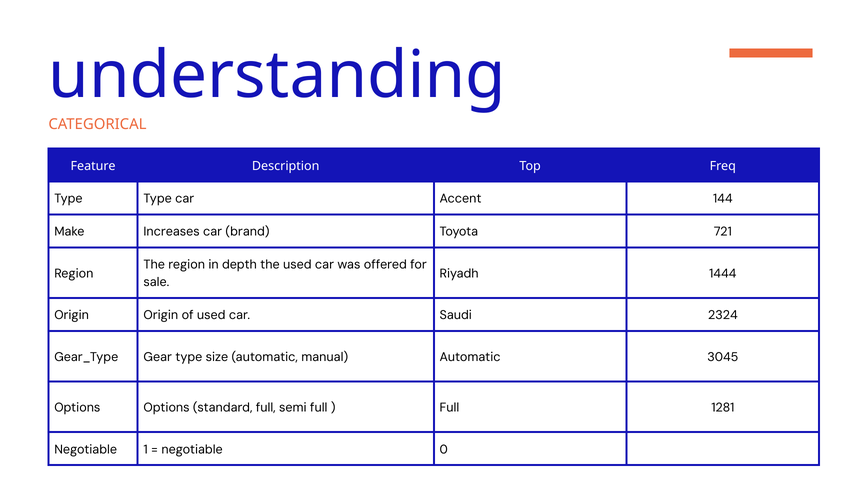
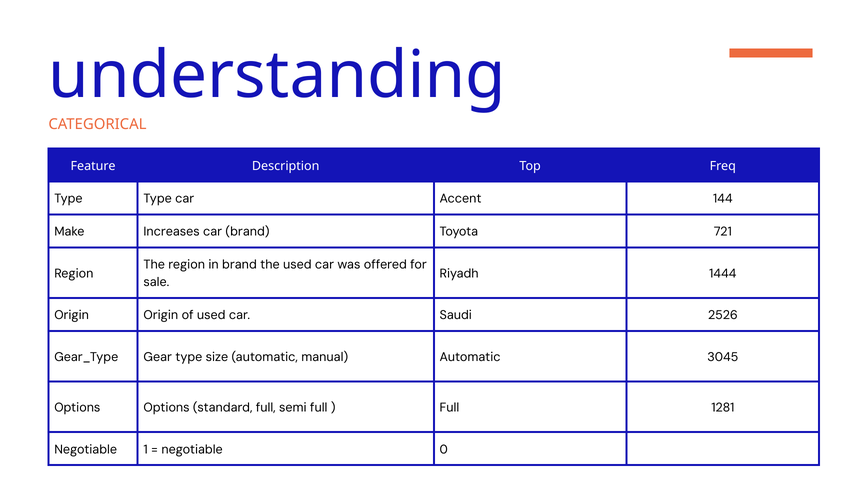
in depth: depth -> brand (239, 264)
2324: 2324 -> 2526 (723, 315)
